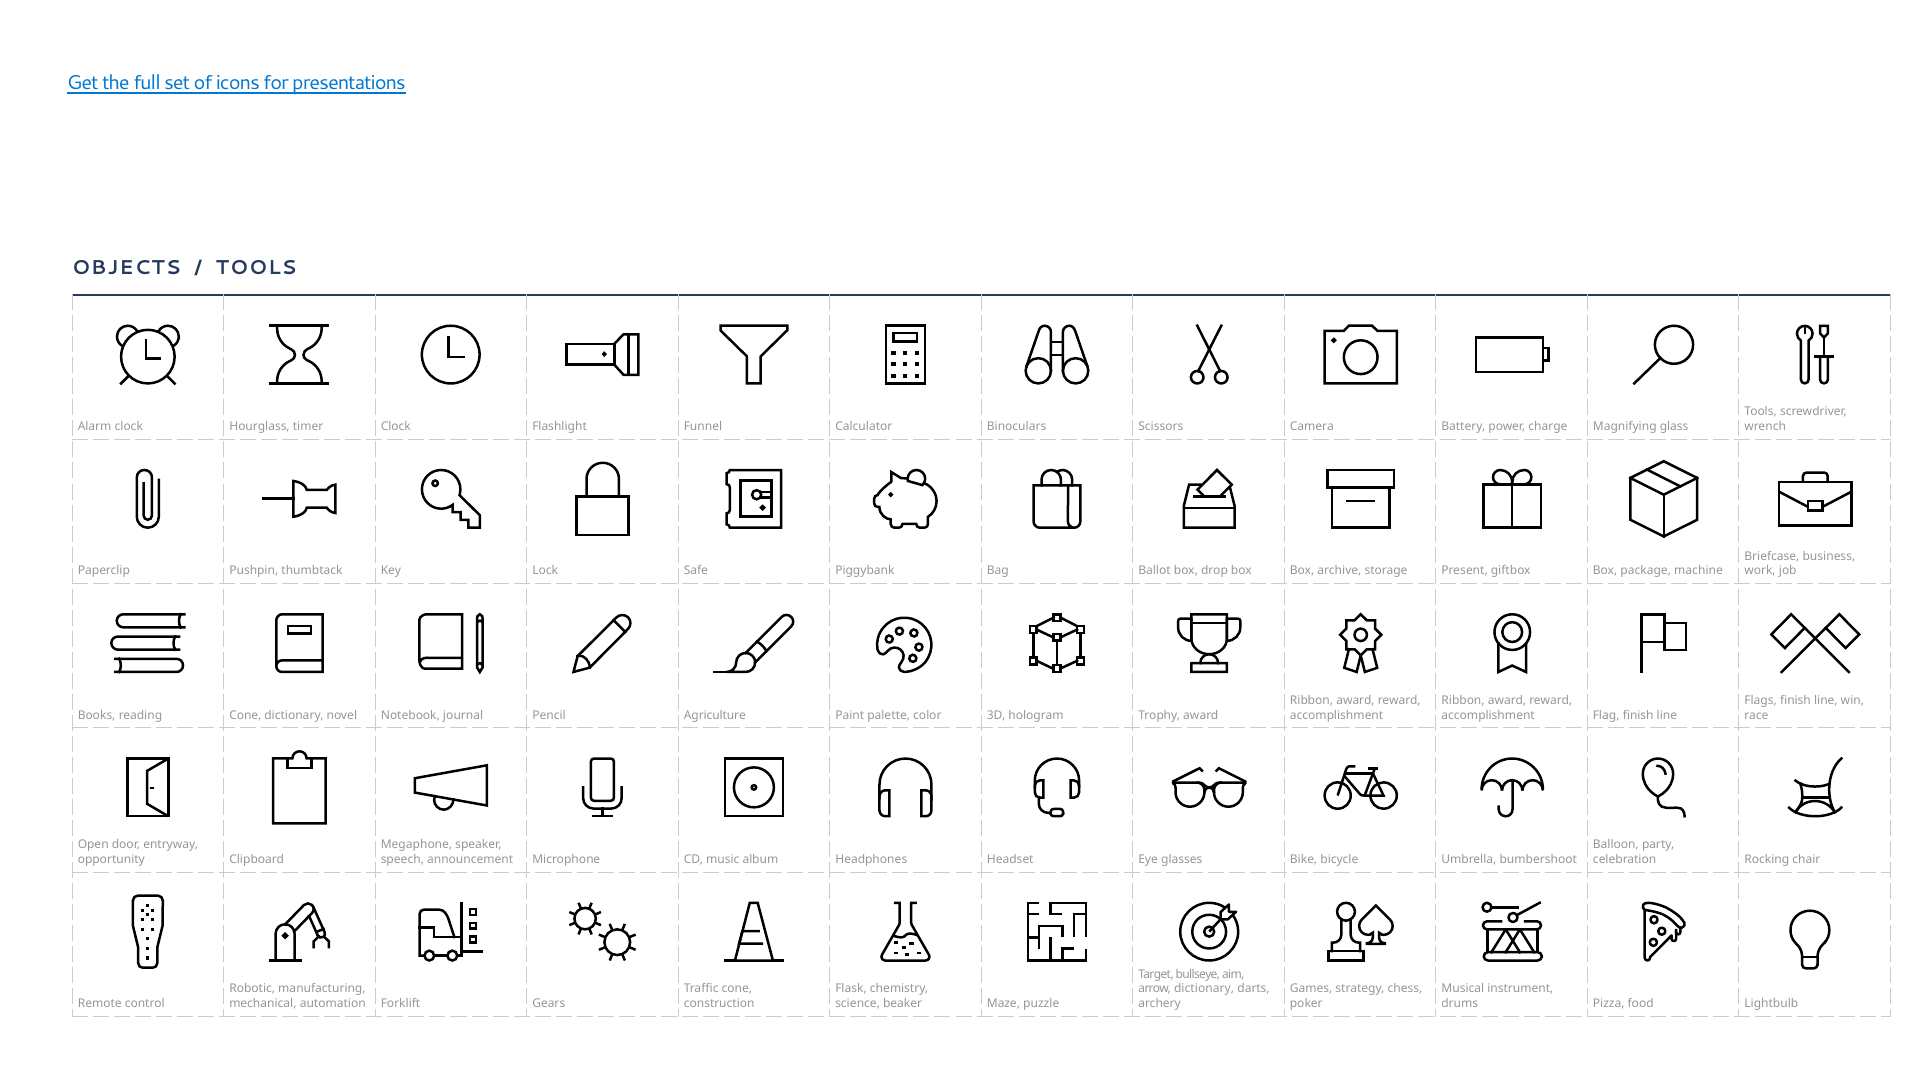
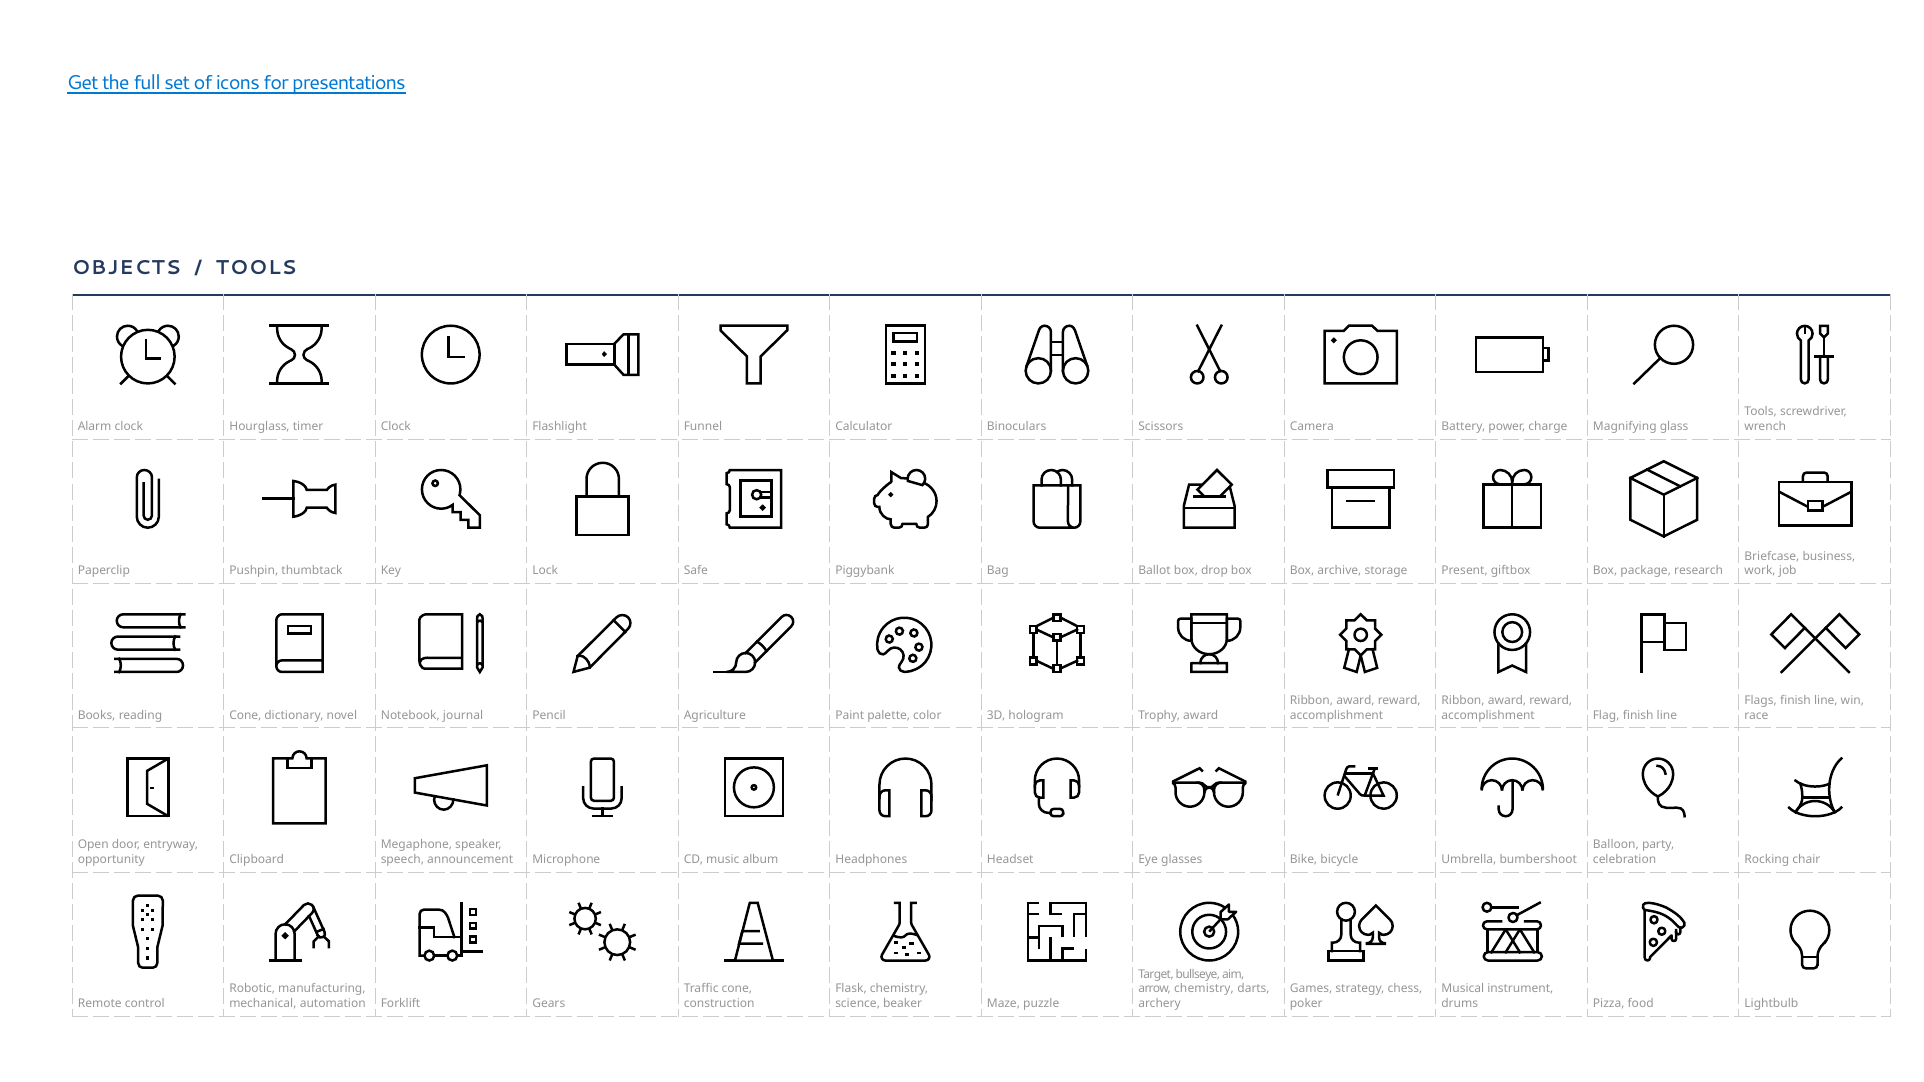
machine: machine -> research (1699, 571)
arrow dictionary: dictionary -> chemistry (1204, 989)
